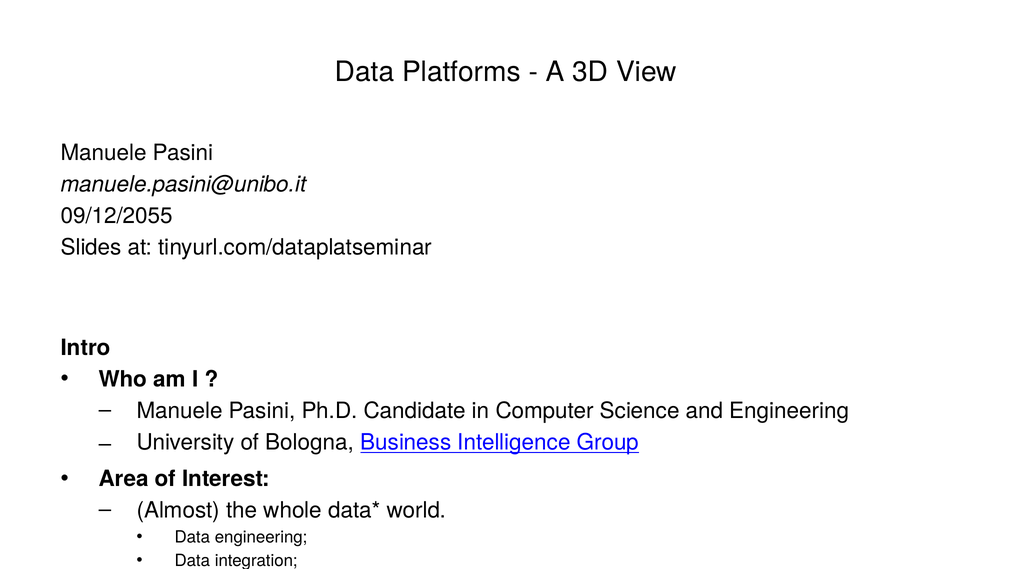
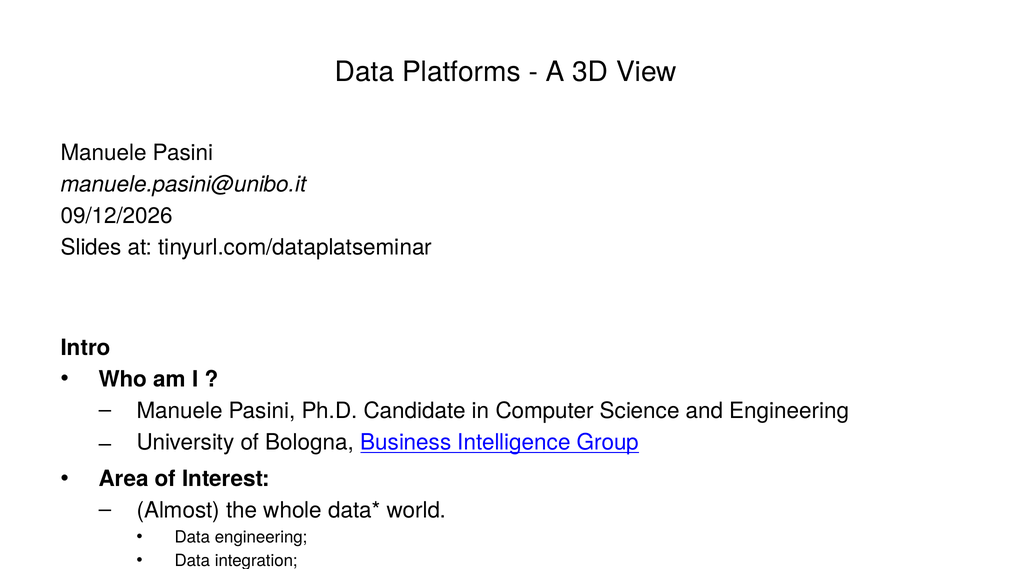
09/12/2055: 09/12/2055 -> 09/12/2026 (117, 216)
